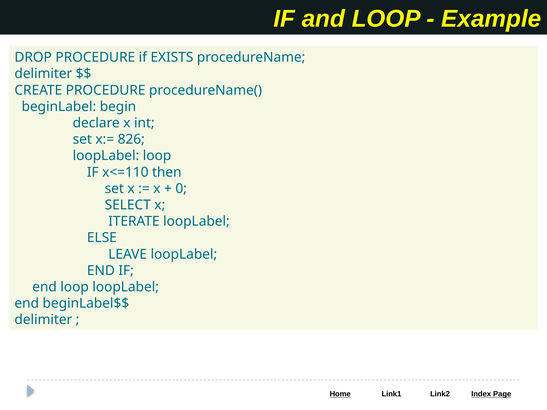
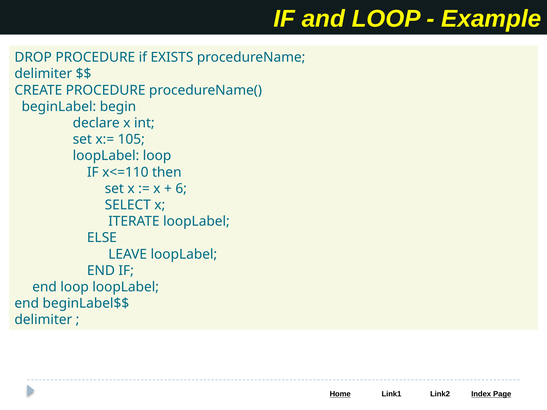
826: 826 -> 105 (131, 139)
0: 0 -> 6 (181, 189)
